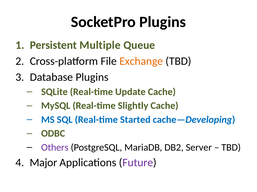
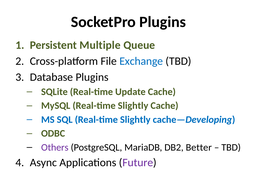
Exchange colour: orange -> blue (141, 61)
SQL Real-time Started: Started -> Slightly (135, 120)
Server: Server -> Better (199, 148)
Major: Major -> Async (43, 163)
